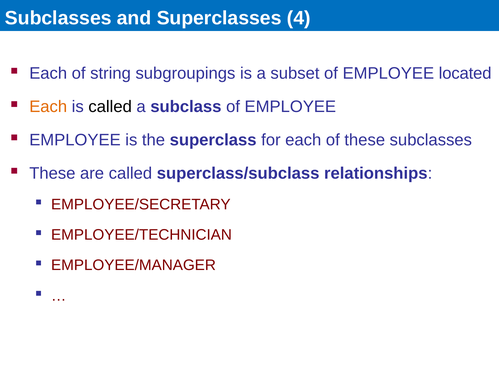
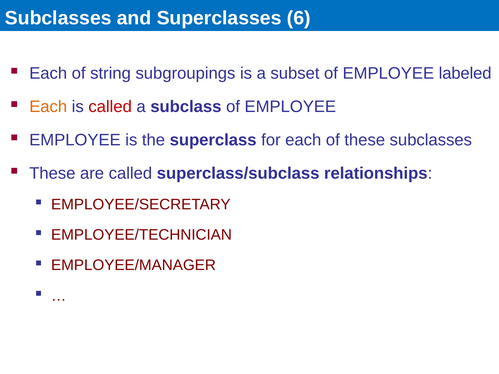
4: 4 -> 6 (299, 18)
located: located -> labeled (465, 74)
called colour: black -> red (110, 107)
